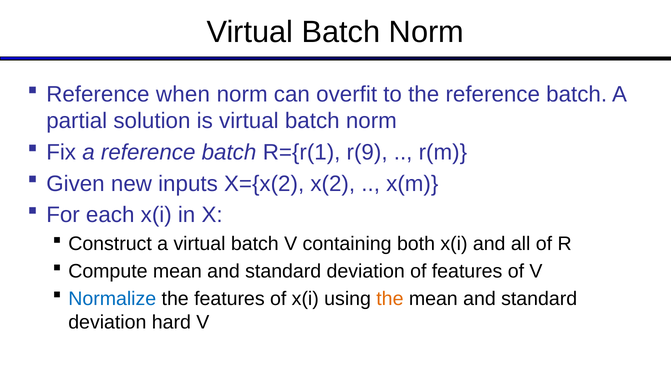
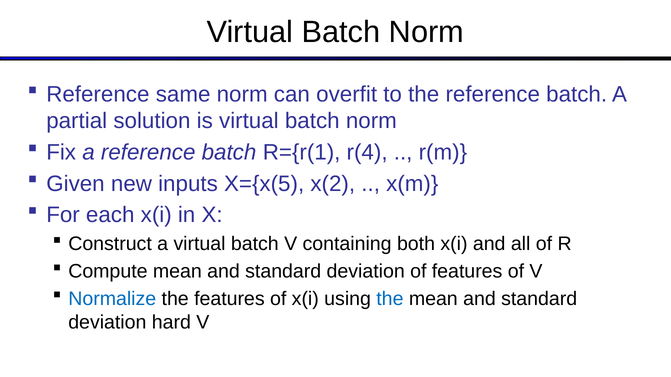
when: when -> same (183, 94)
r(9: r(9 -> r(4 (367, 153)
X={x(2: X={x(2 -> X={x(5 (264, 184)
the colour: orange -> blue (390, 299)
